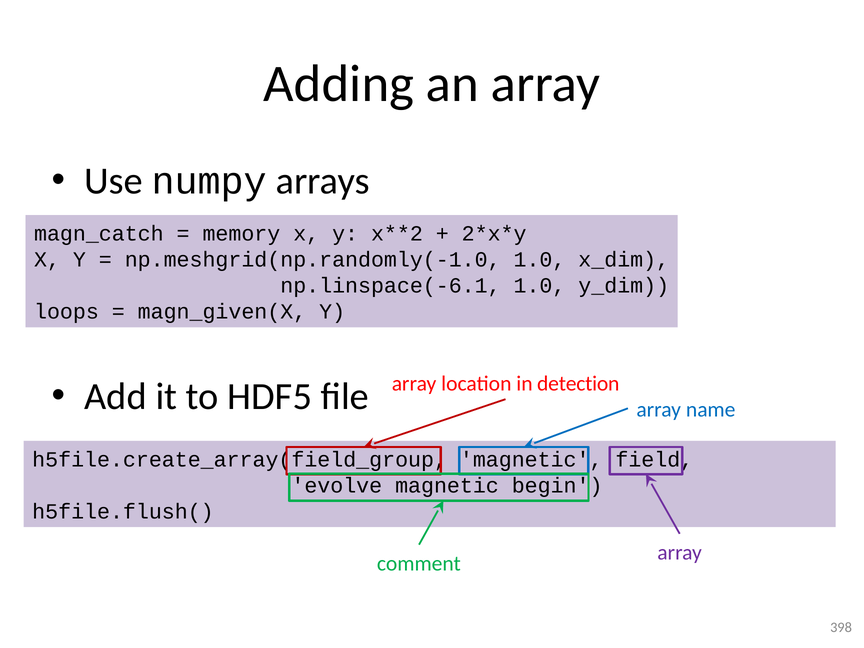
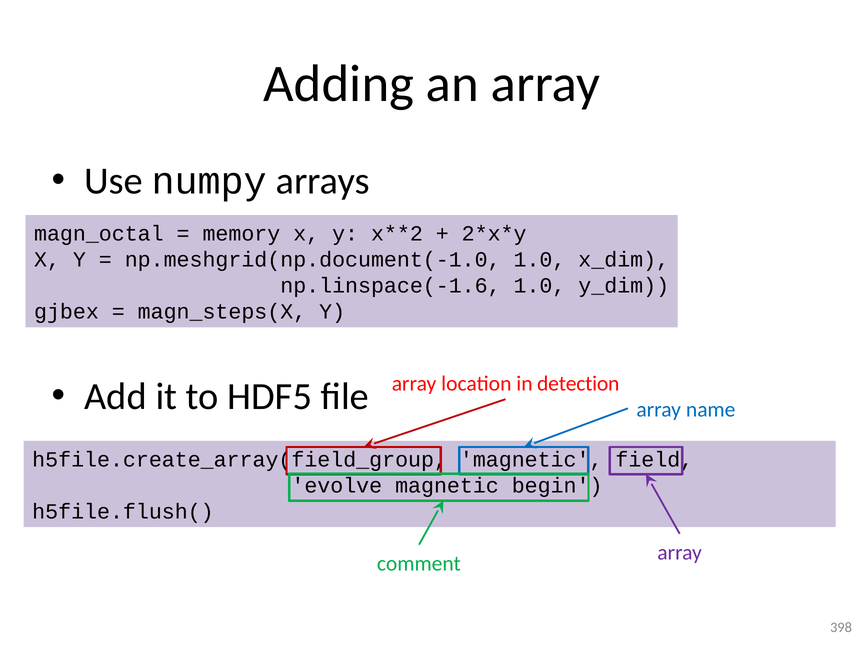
magn_catch: magn_catch -> magn_octal (99, 234)
np.meshgrid(np.randomly(-1.0: np.meshgrid(np.randomly(-1.0 -> np.meshgrid(np.document(-1.0 (313, 260)
np.linspace(-6.1: np.linspace(-6.1 -> np.linspace(-1.6 (390, 286)
loops: loops -> gjbex (66, 312)
magn_given(X: magn_given(X -> magn_steps(X (222, 312)
